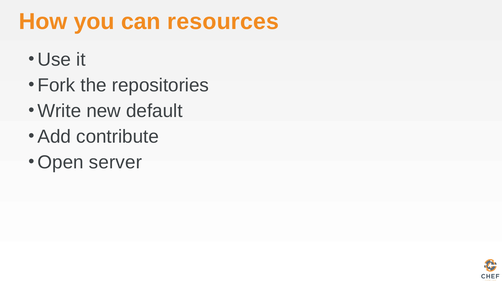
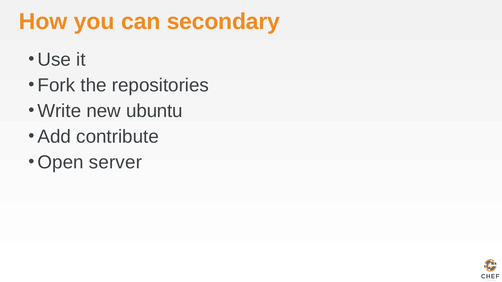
resources: resources -> secondary (223, 22)
default: default -> ubuntu (154, 111)
